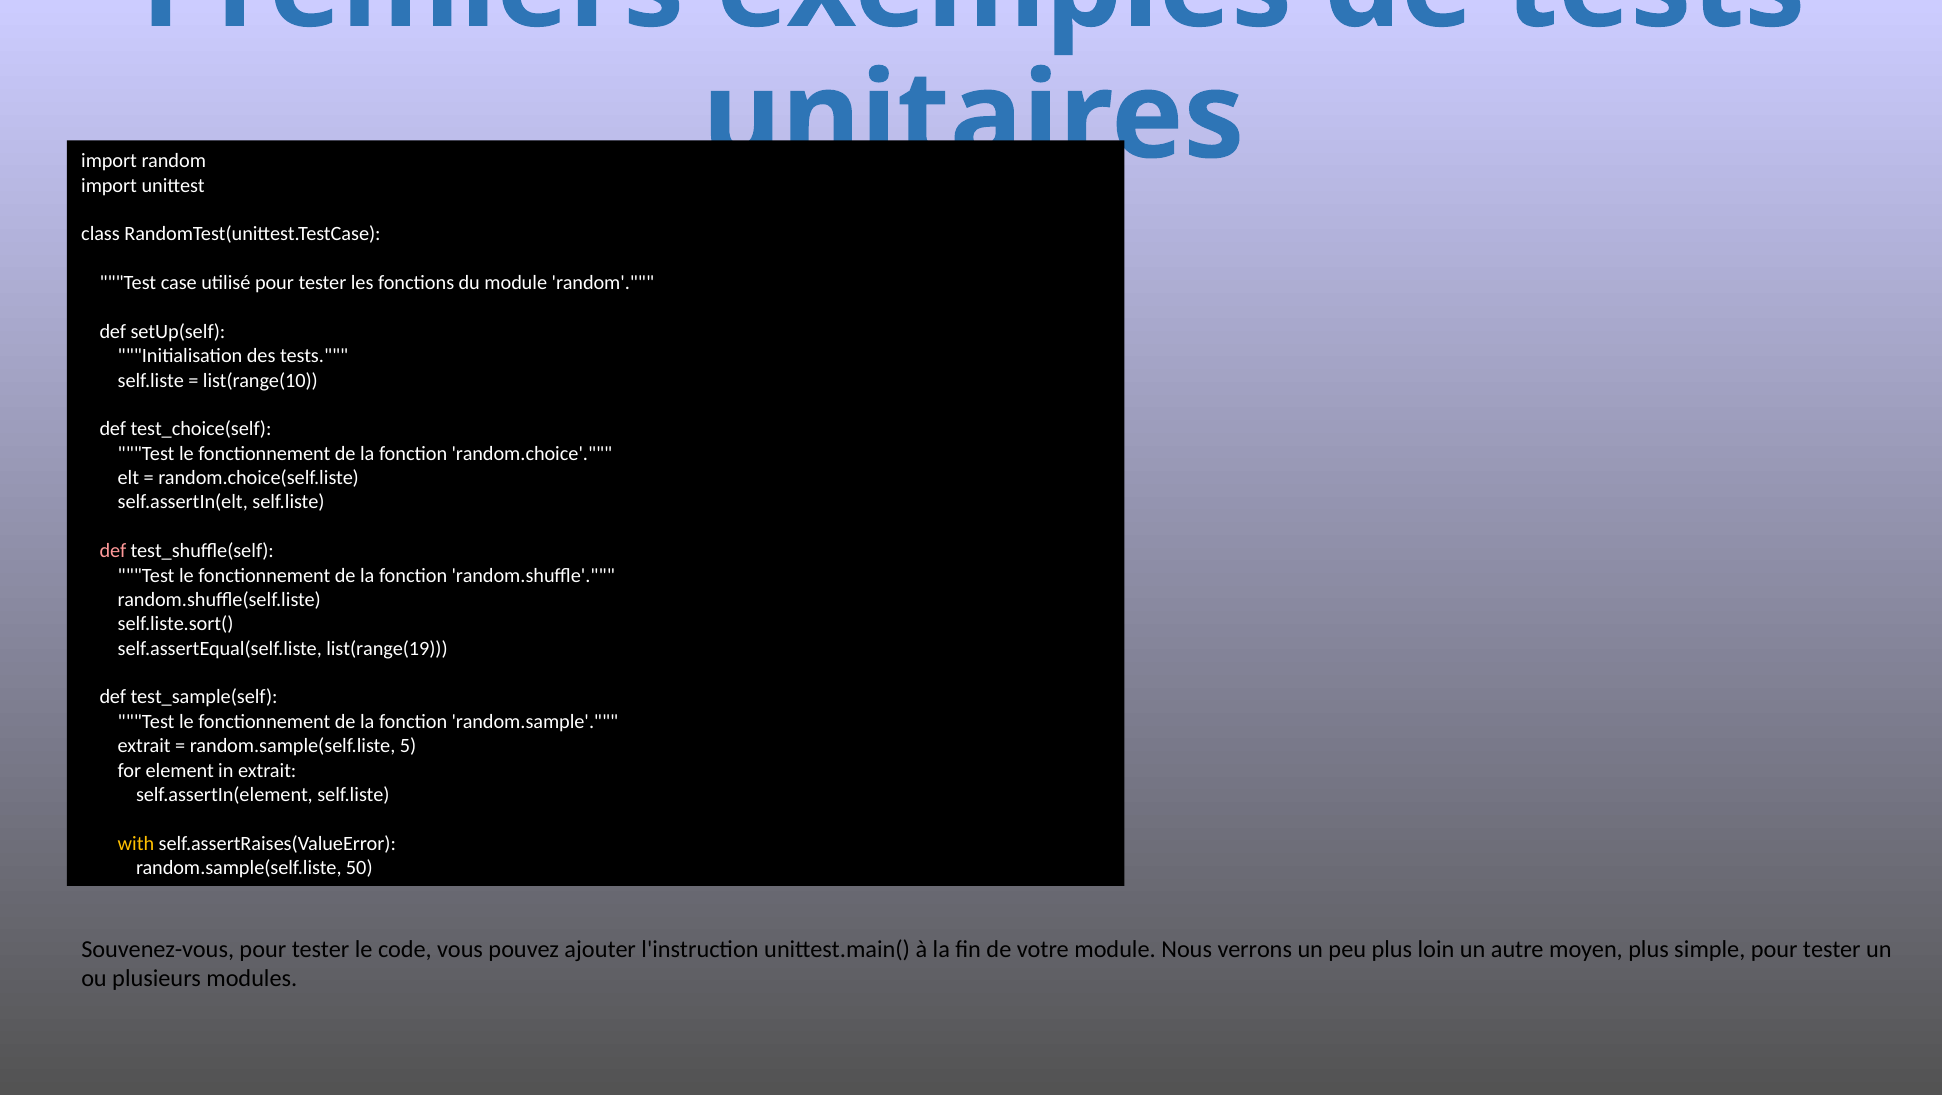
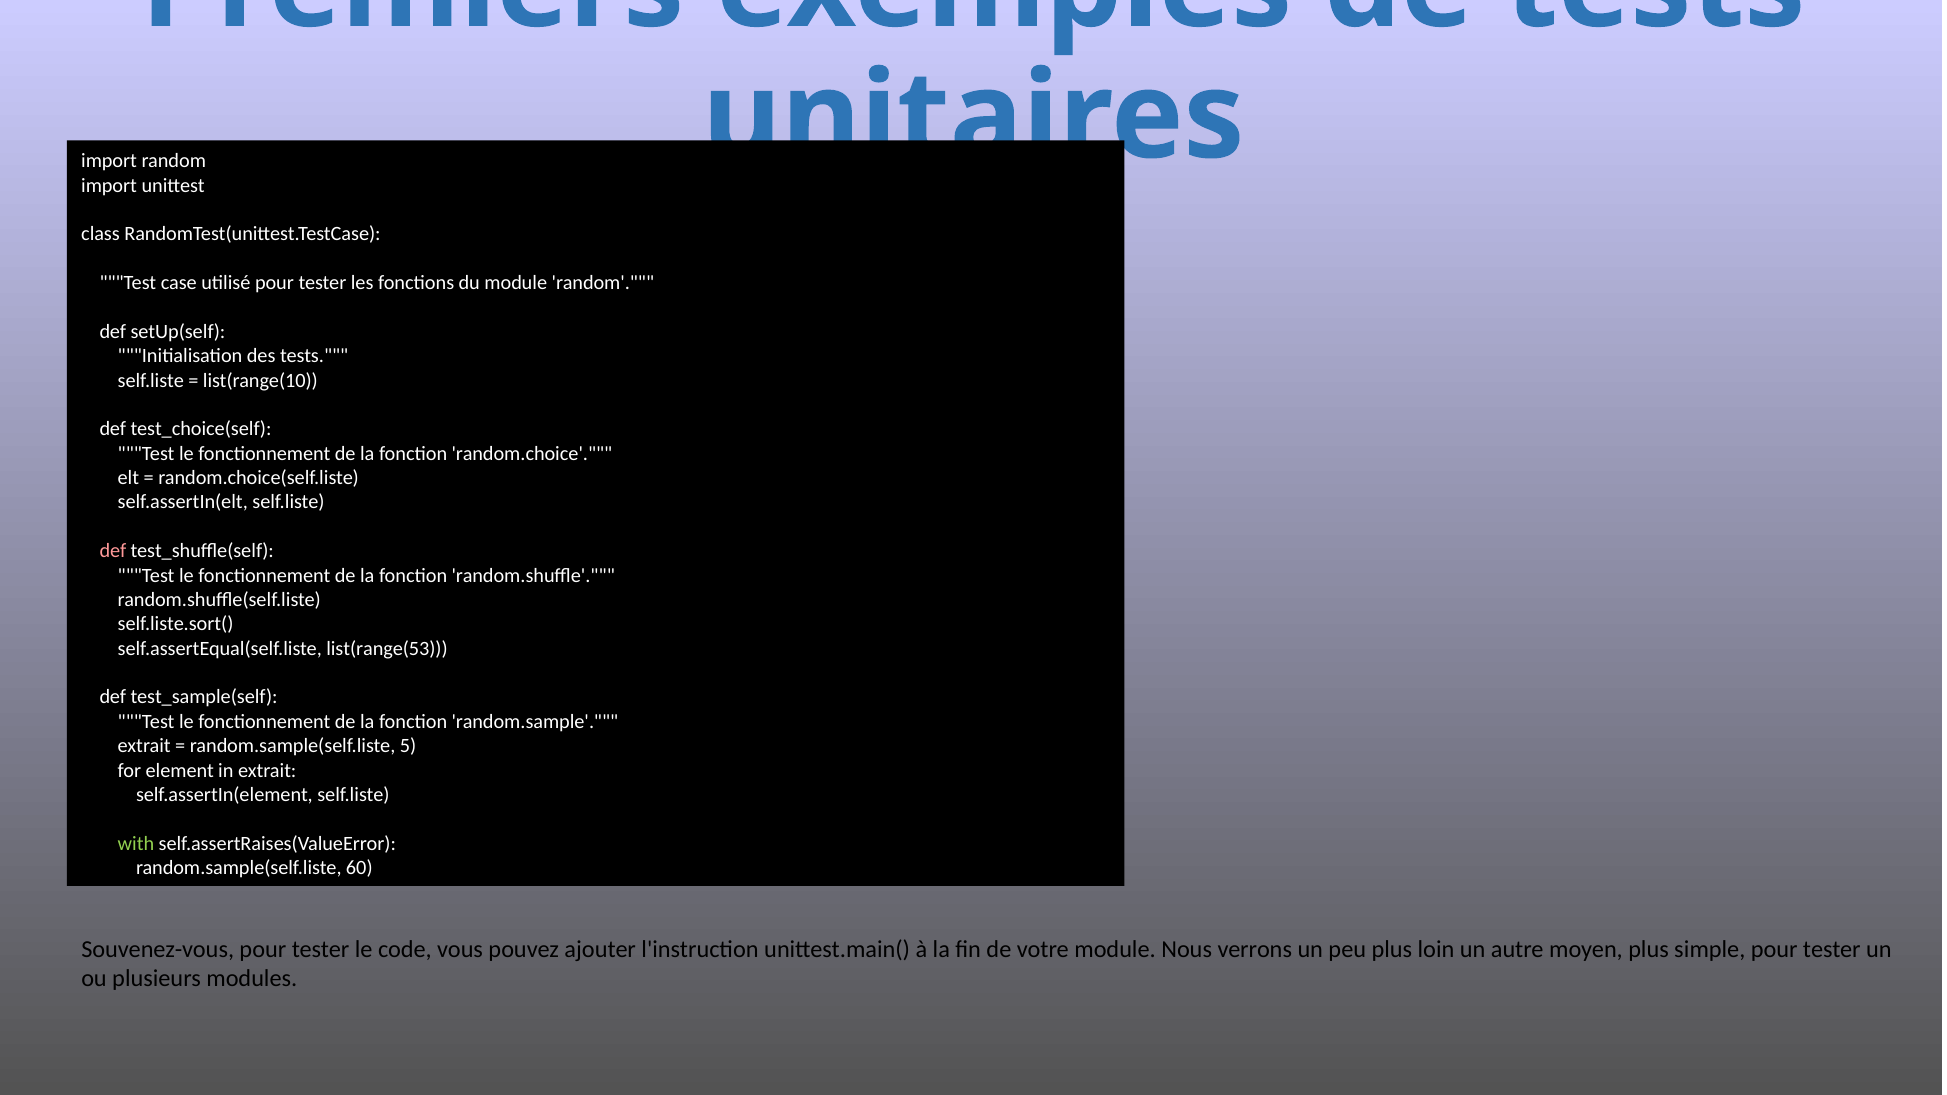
list(range(19: list(range(19 -> list(range(53 (387, 649)
with colour: yellow -> light green (136, 844)
50: 50 -> 60 (359, 868)
